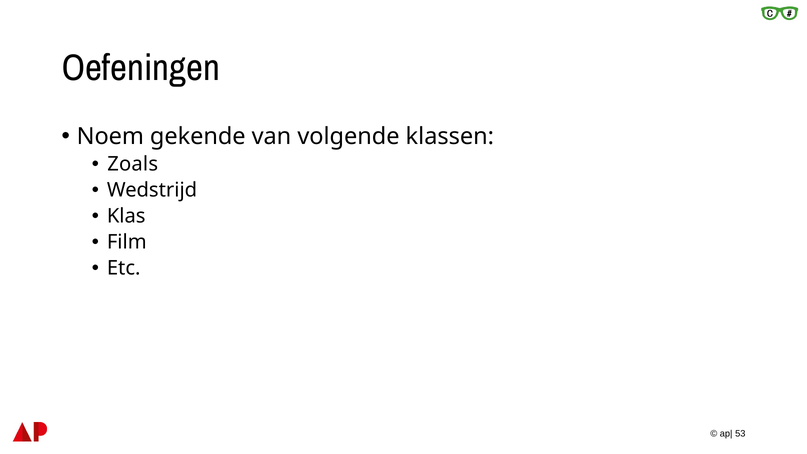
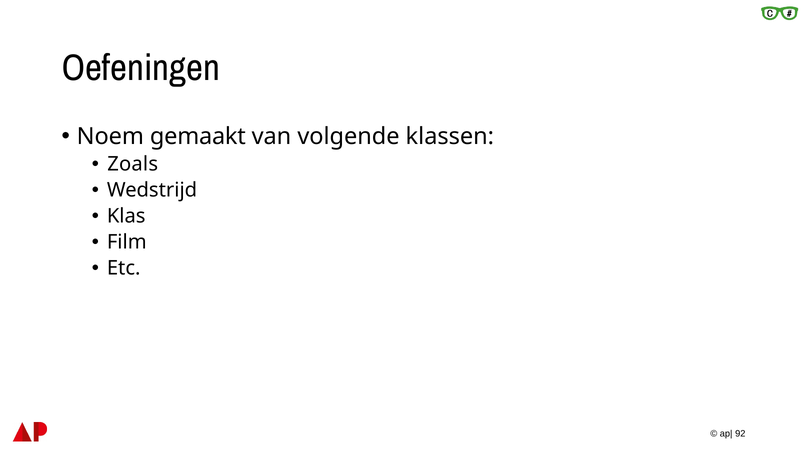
gekende: gekende -> gemaakt (198, 136)
53: 53 -> 92 (740, 433)
